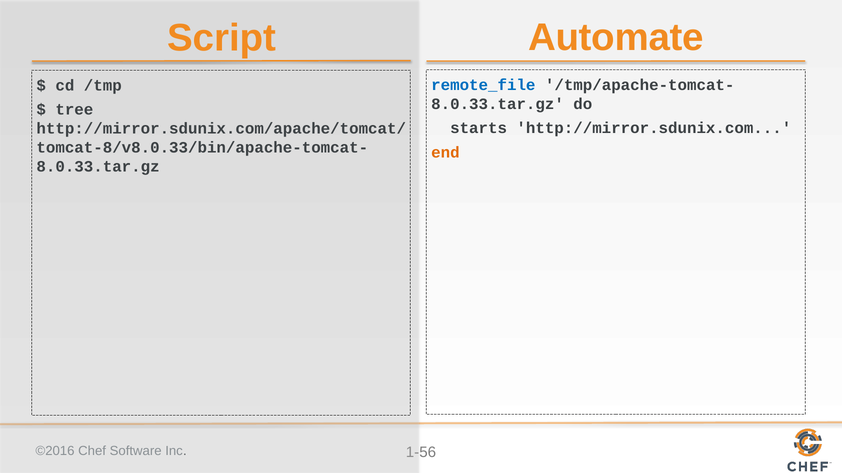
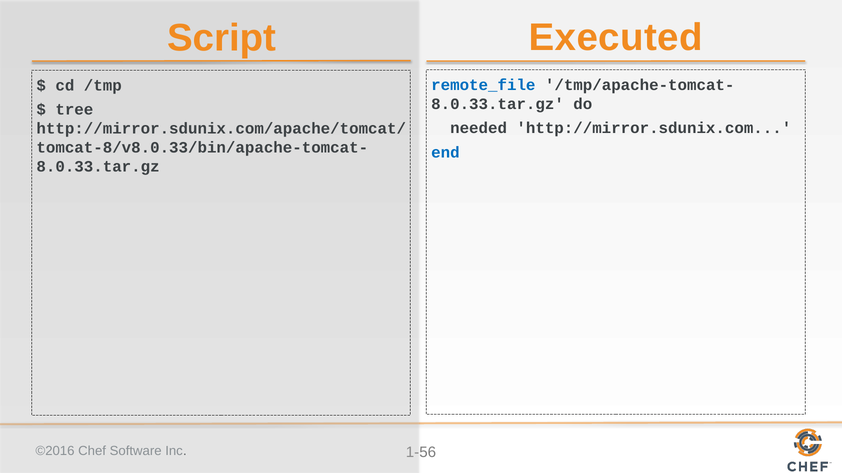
Automate: Automate -> Executed (616, 38)
starts: starts -> needed (479, 128)
end colour: orange -> blue (445, 152)
